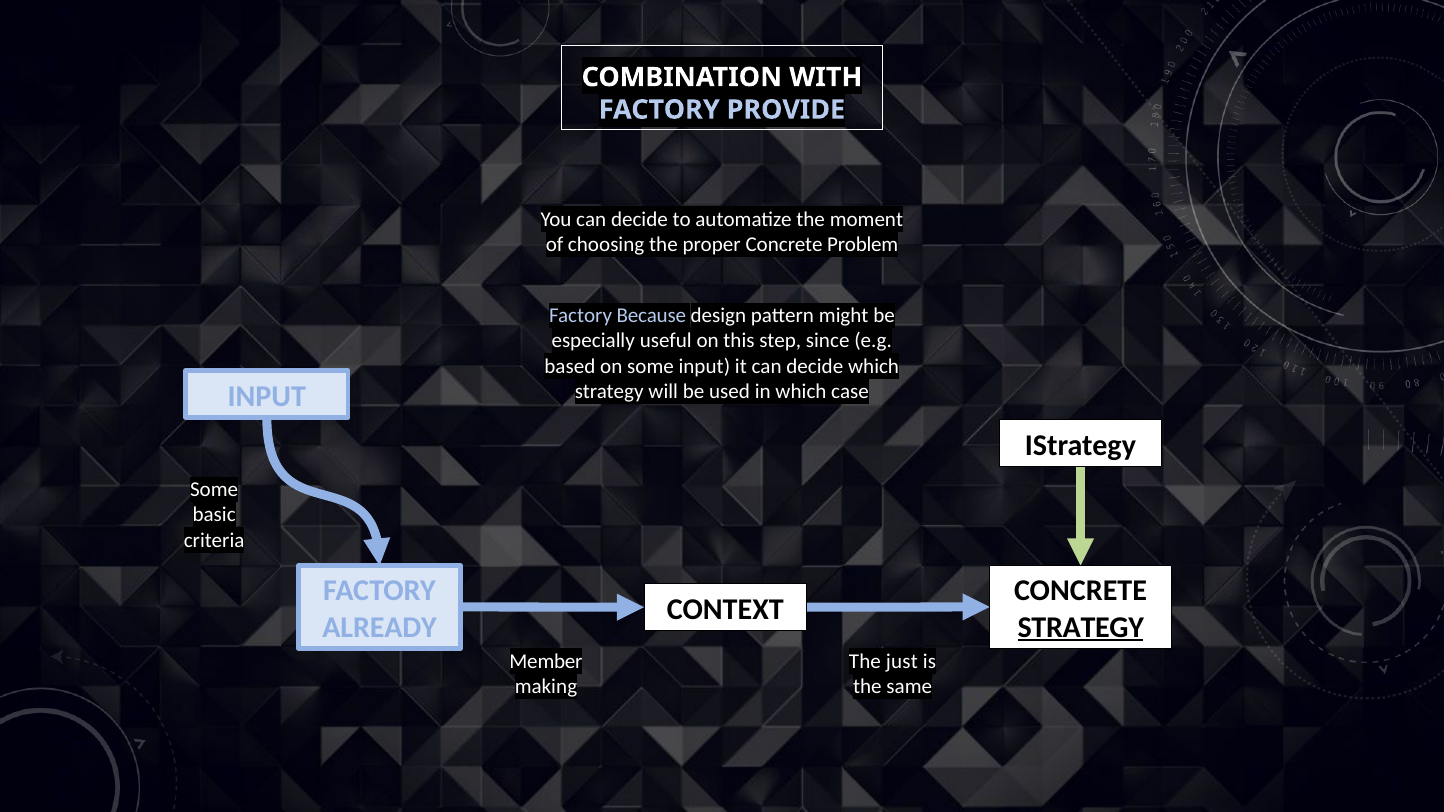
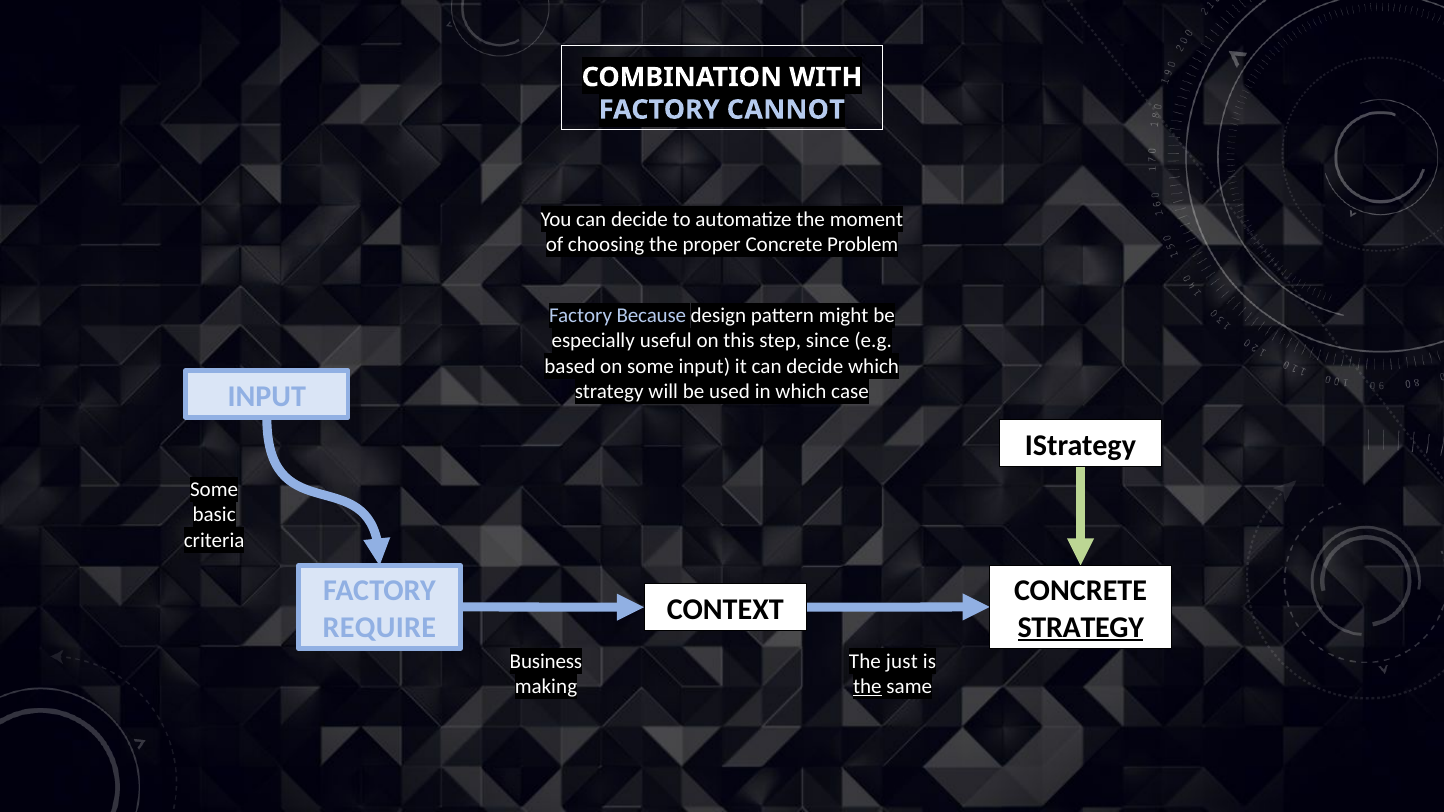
PROVIDE: PROVIDE -> CANNOT (786, 110)
ALREADY: ALREADY -> REQUIRE (379, 627)
Member: Member -> Business (546, 661)
the underline: none -> present (867, 687)
